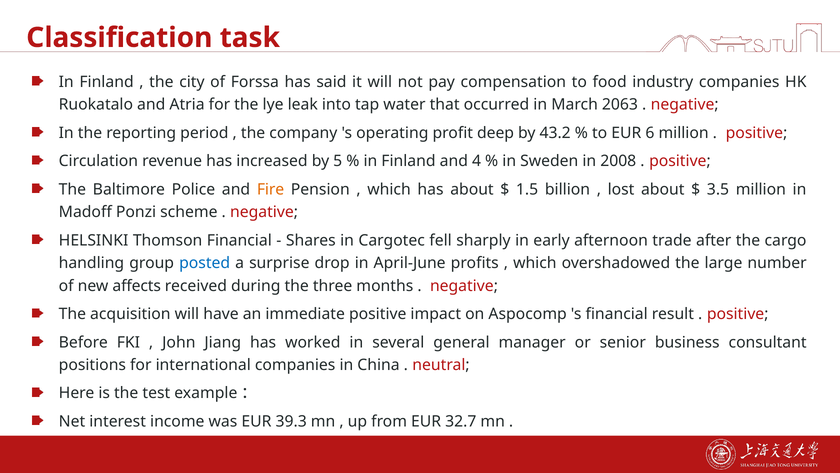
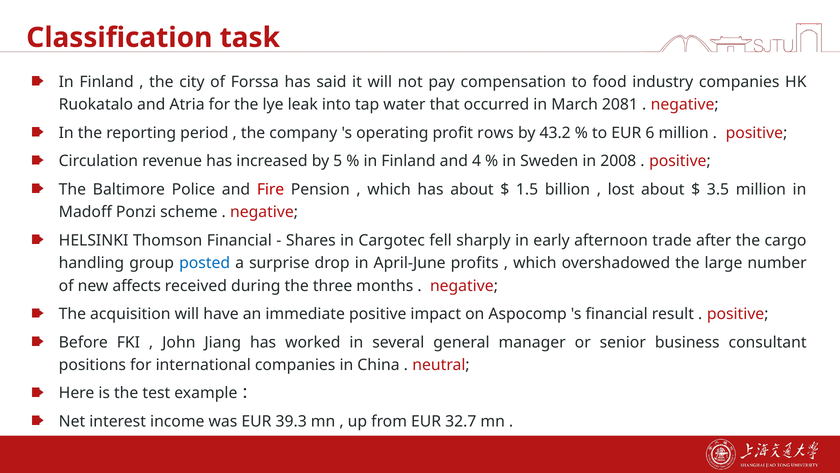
2063: 2063 -> 2081 (620, 105)
deep: deep -> rows (495, 133)
Fire colour: orange -> red (271, 189)
